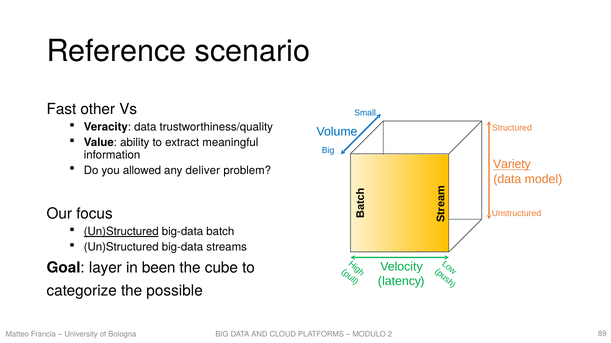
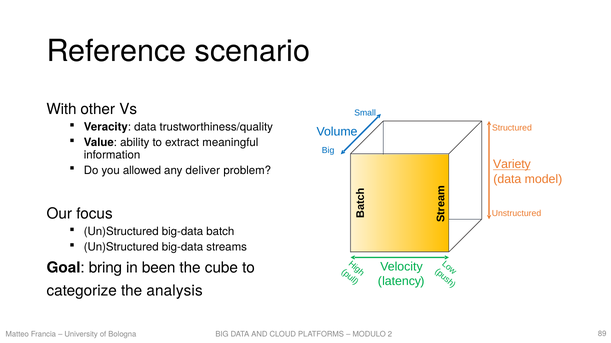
Fast: Fast -> With (62, 110)
Un)Structured underline: present -> none (121, 232)
layer: layer -> bring (105, 268)
possible: possible -> analysis (175, 291)
